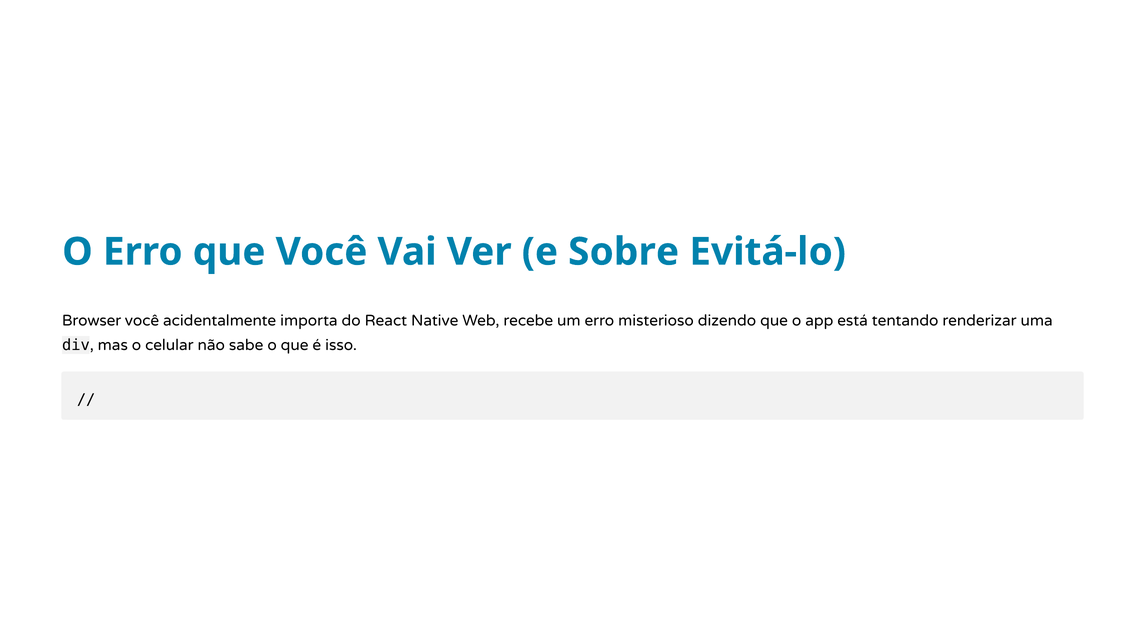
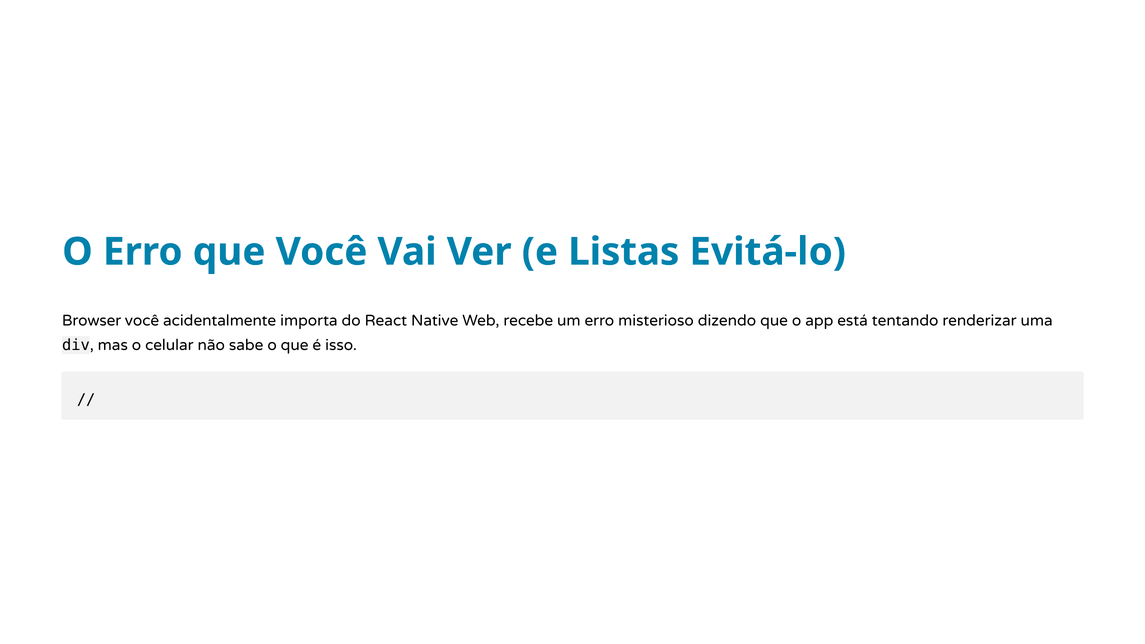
Sobre: Sobre -> Listas (624, 252)
